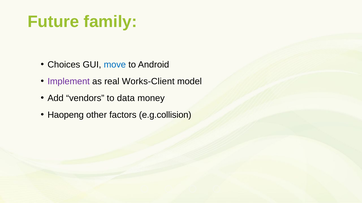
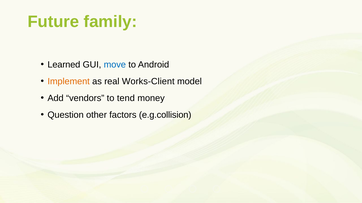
Choices: Choices -> Learned (64, 65)
Implement colour: purple -> orange (69, 82)
data: data -> tend (126, 98)
Haopeng: Haopeng -> Question (66, 115)
